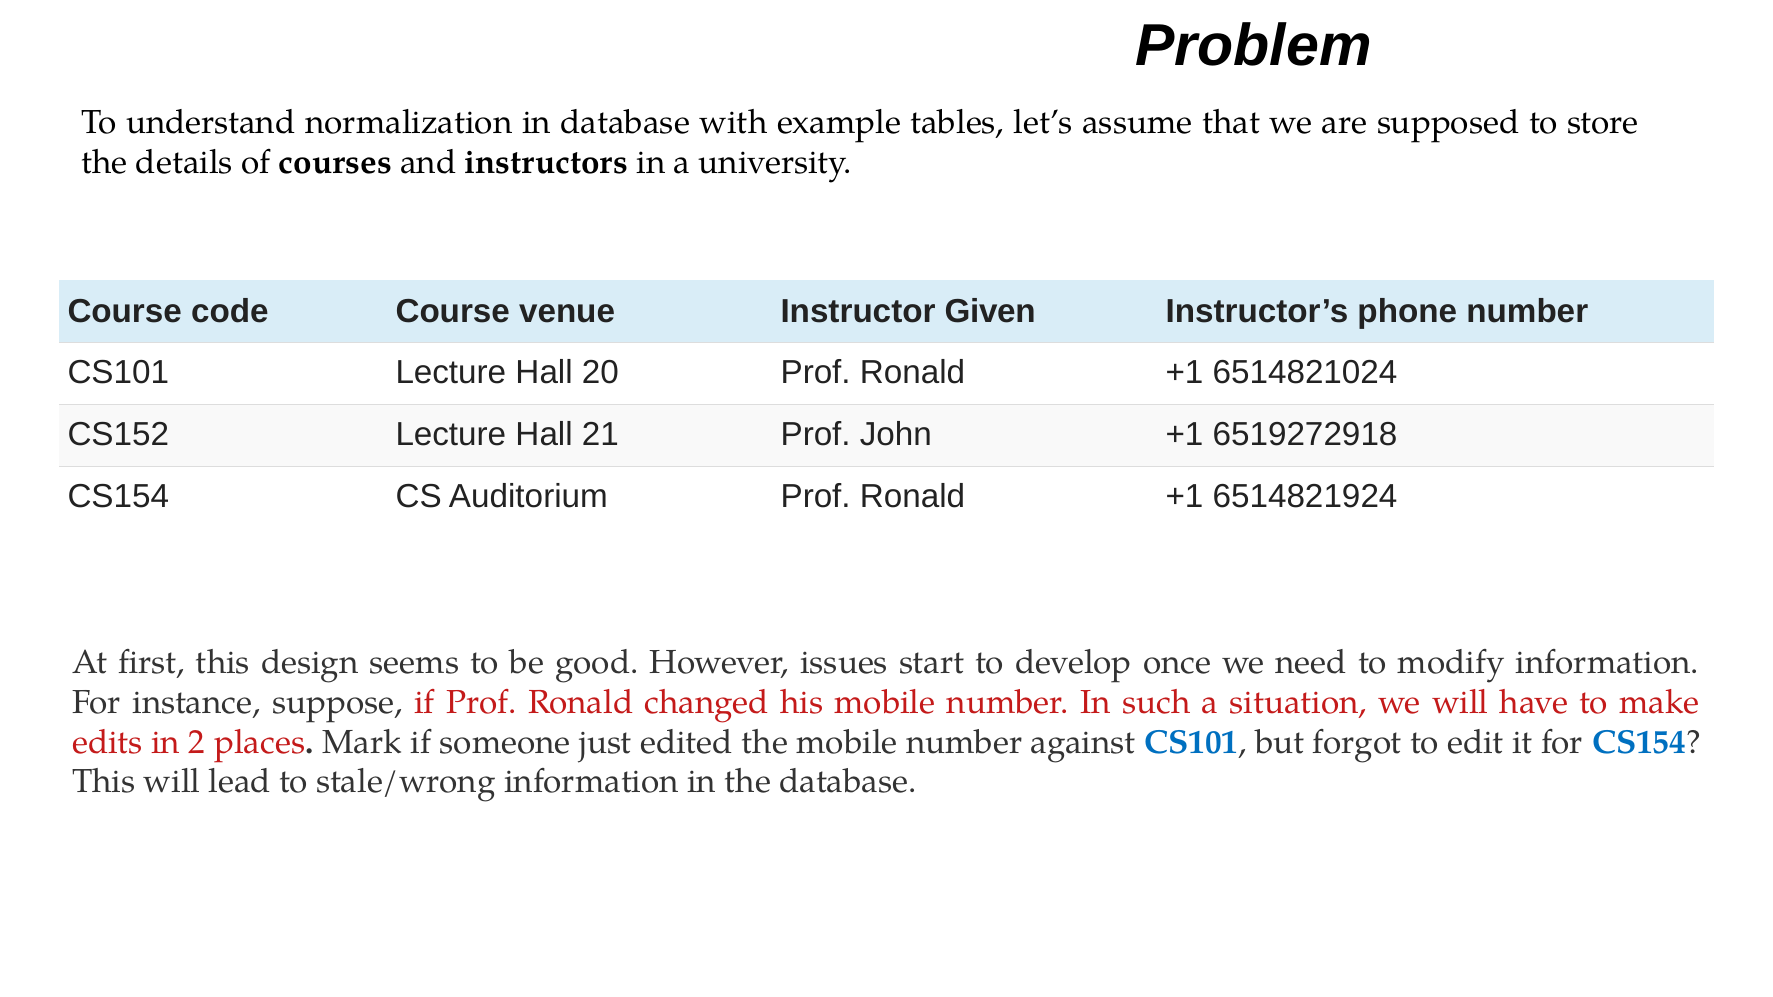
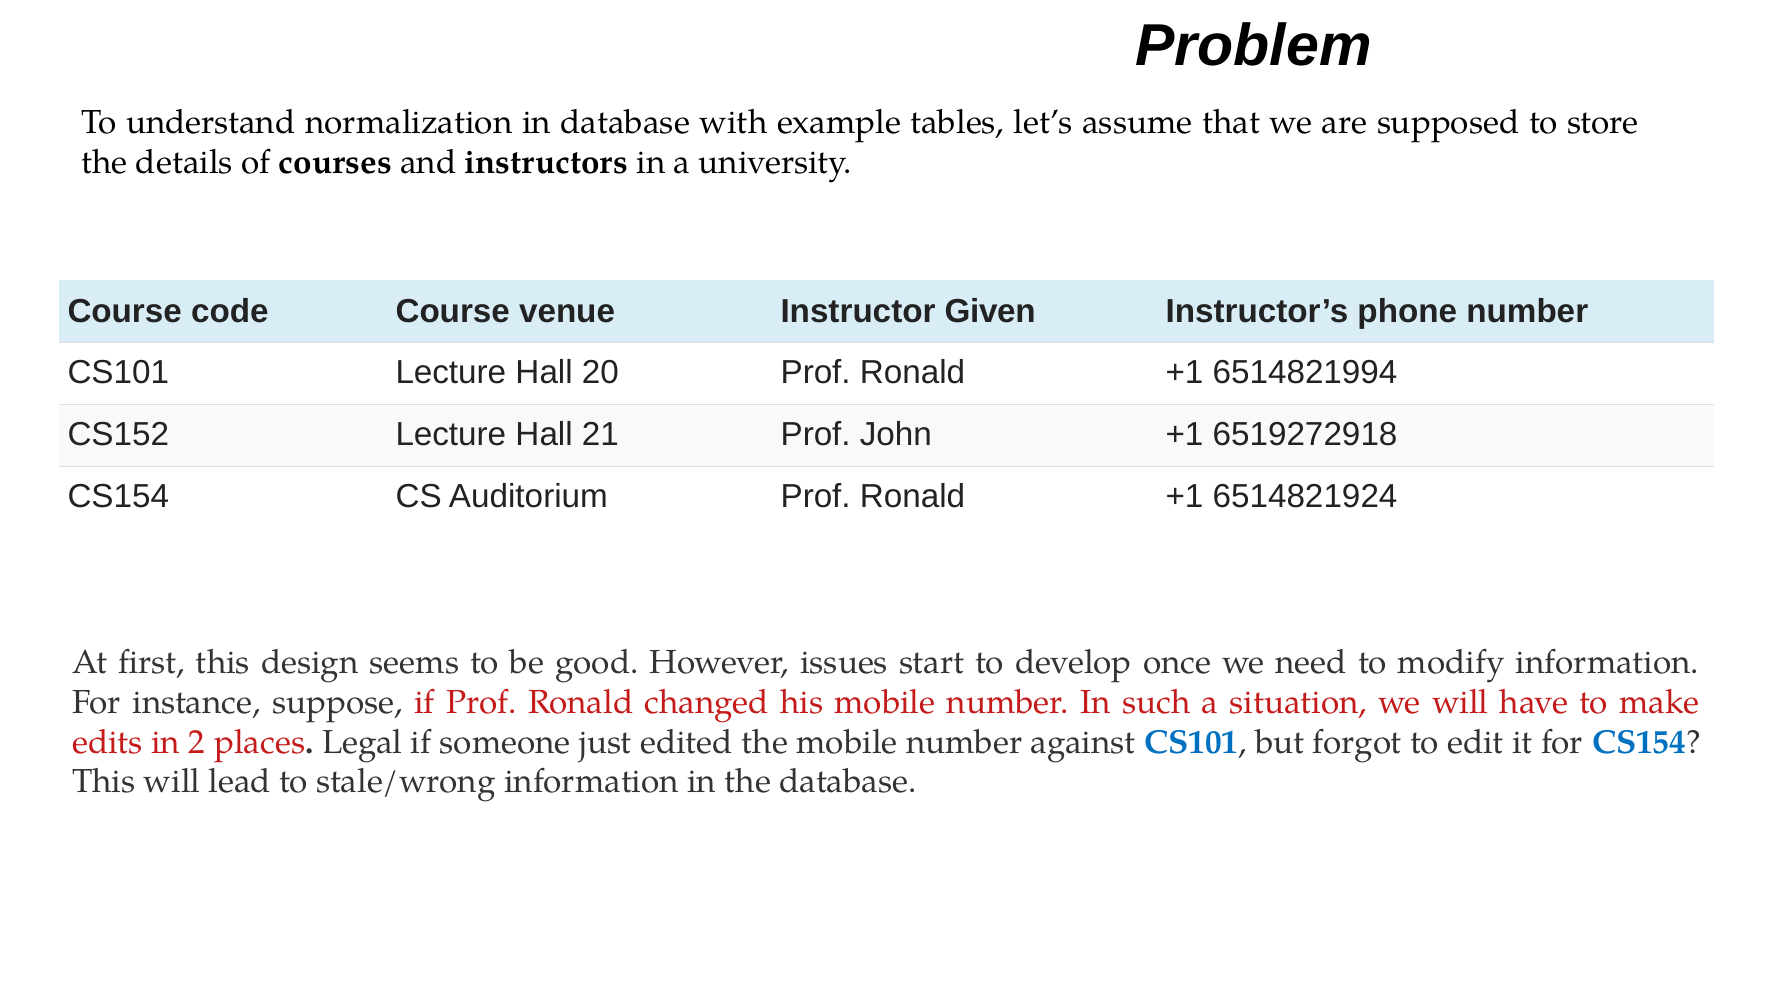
6514821024: 6514821024 -> 6514821994 (1305, 373)
Mark: Mark -> Legal (362, 742)
